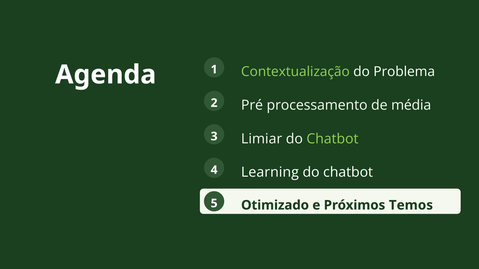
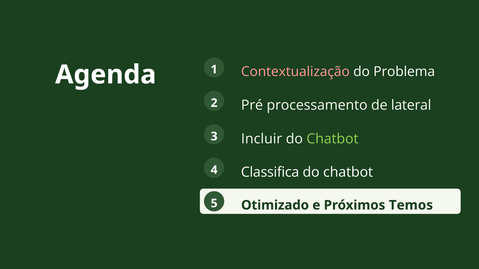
Contextualização colour: light green -> pink (295, 72)
média: média -> lateral (411, 105)
Limiar: Limiar -> Incluir (262, 139)
Learning: Learning -> Classifica (270, 173)
